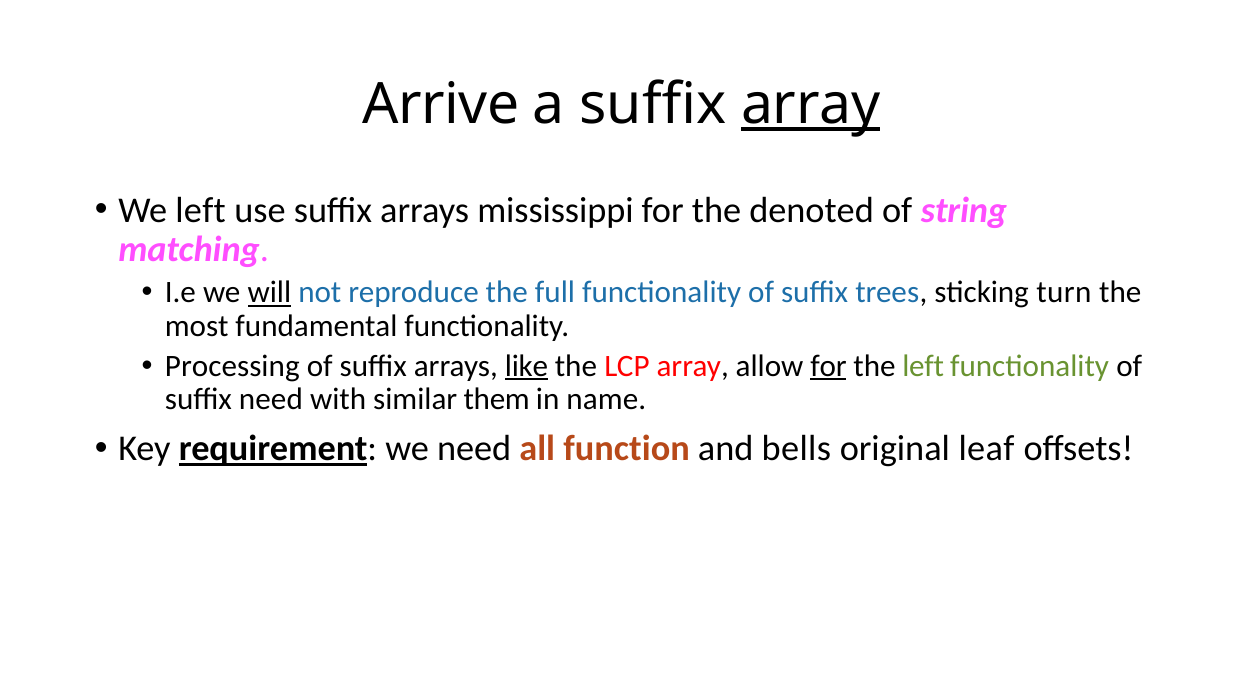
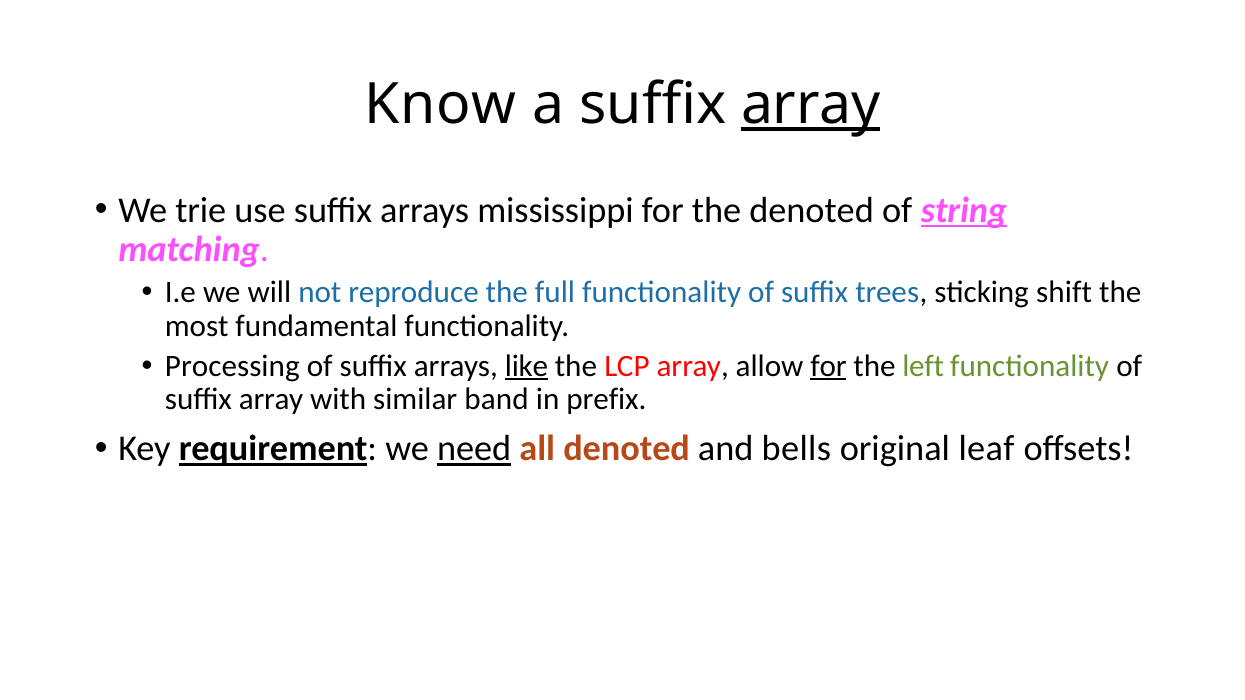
Arrive: Arrive -> Know (441, 105)
We left: left -> trie (201, 210)
string underline: none -> present (964, 210)
will underline: present -> none (269, 292)
turn: turn -> shift (1064, 292)
need: need -> array (271, 400)
them: them -> band (496, 400)
name: name -> prefix (606, 400)
need underline: none -> present (474, 449)
all function: function -> denoted (627, 449)
